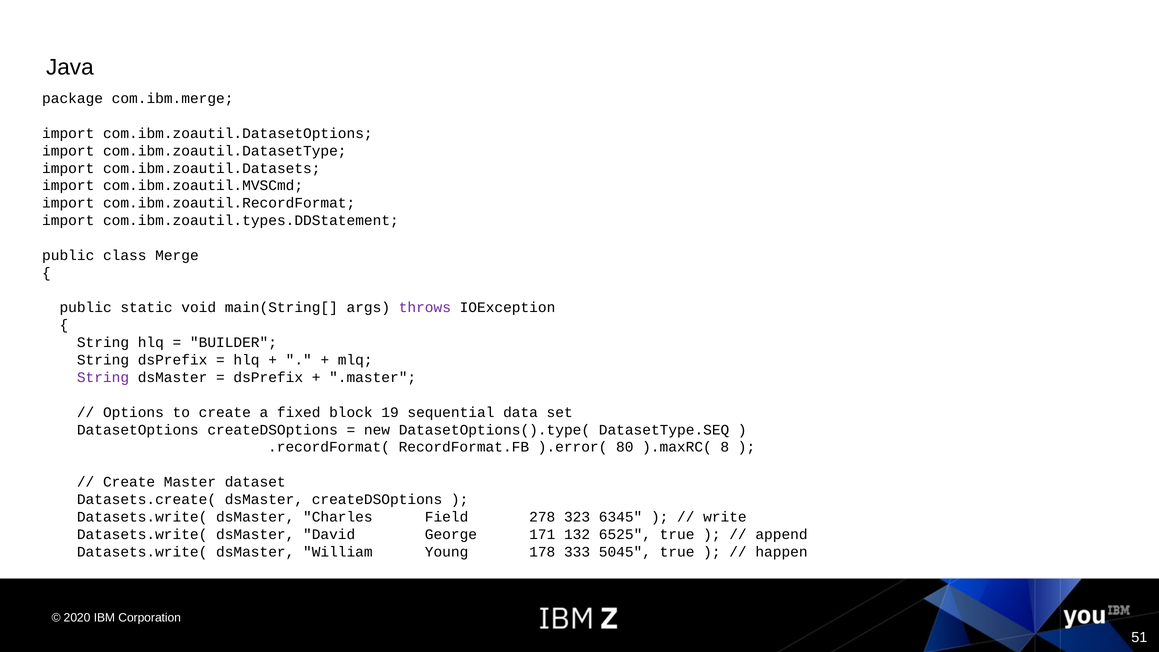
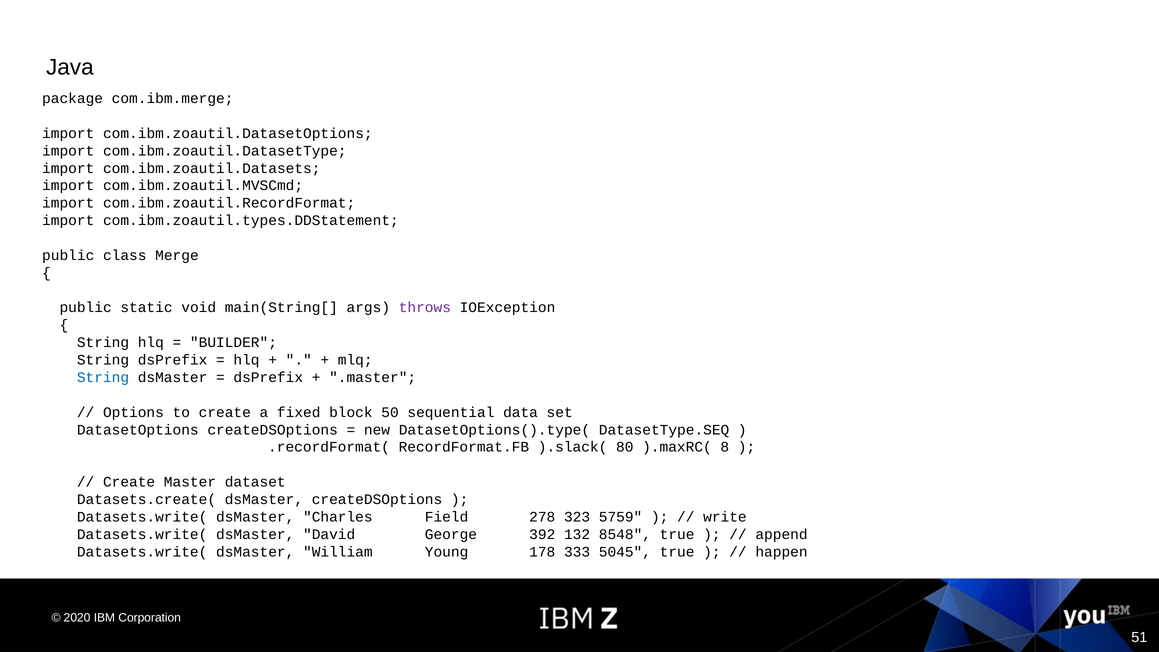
String colour: purple -> blue (103, 377)
19: 19 -> 50 (390, 412)
).error(: ).error( -> ).slack( (573, 447)
6345: 6345 -> 5759 (621, 517)
171: 171 -> 392 (542, 534)
6525: 6525 -> 8548 (625, 534)
